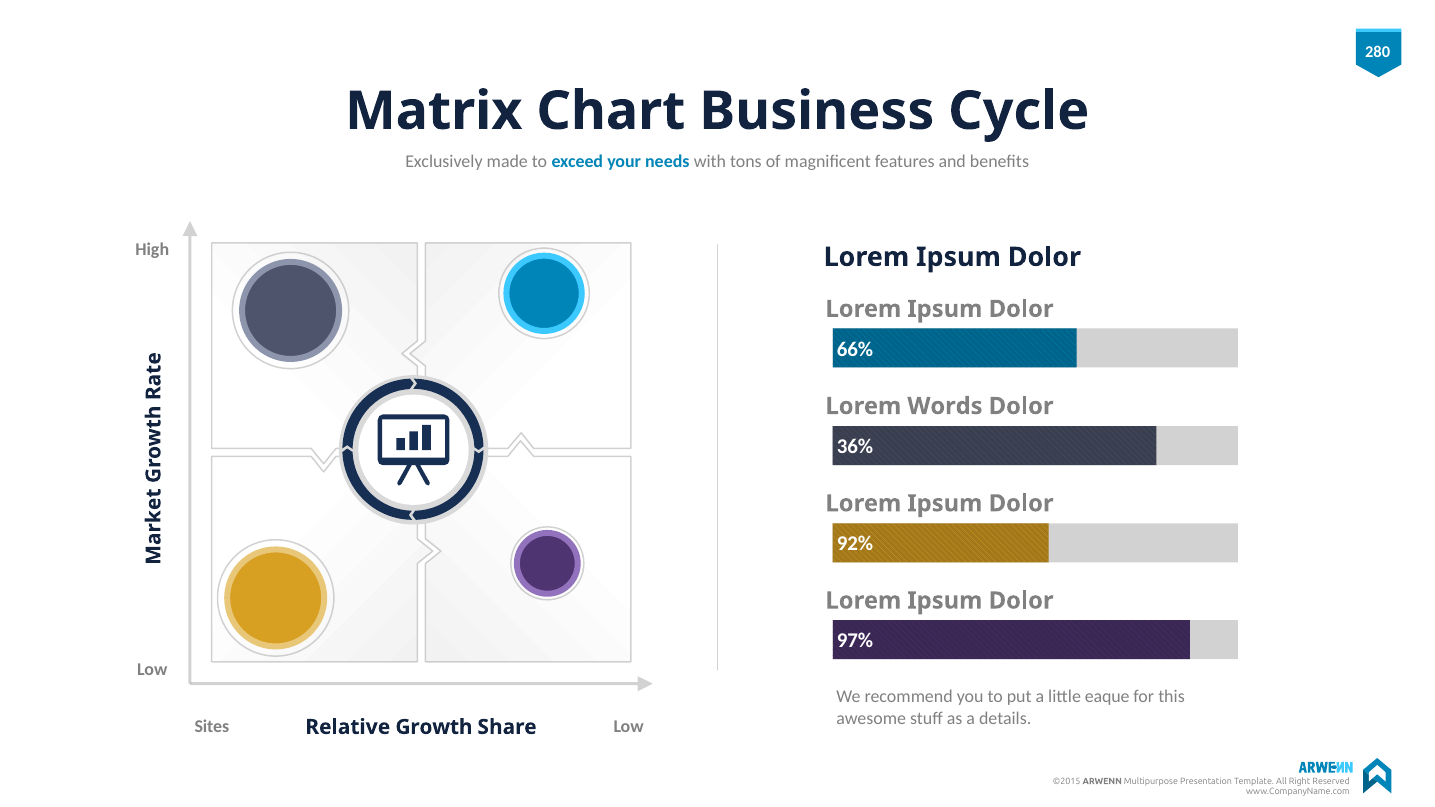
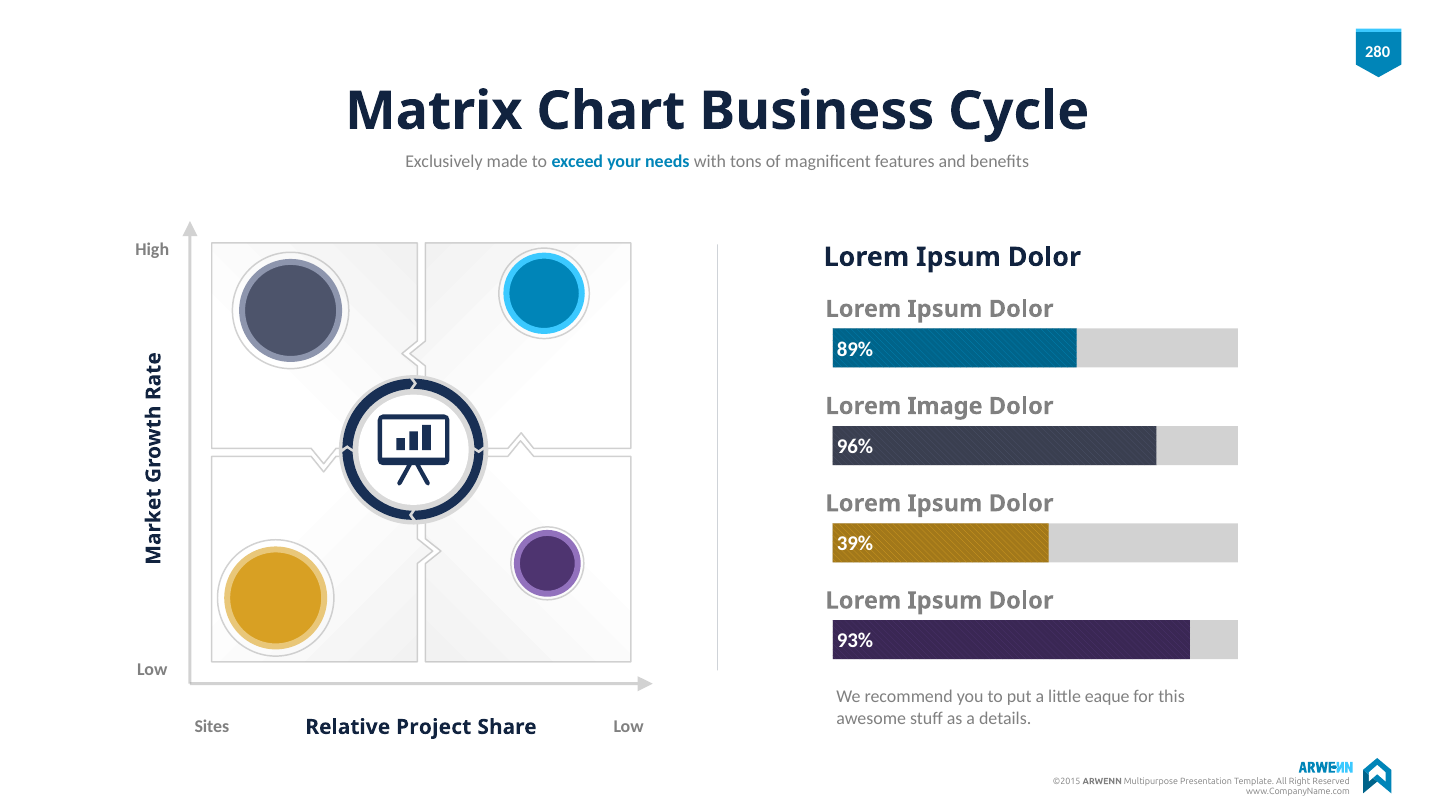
66%: 66% -> 89% (855, 349)
Words: Words -> Image (945, 406)
36%: 36% -> 96% (855, 447)
92%: 92% -> 39% (855, 544)
97%: 97% -> 93% (855, 641)
Growth: Growth -> Project (434, 727)
